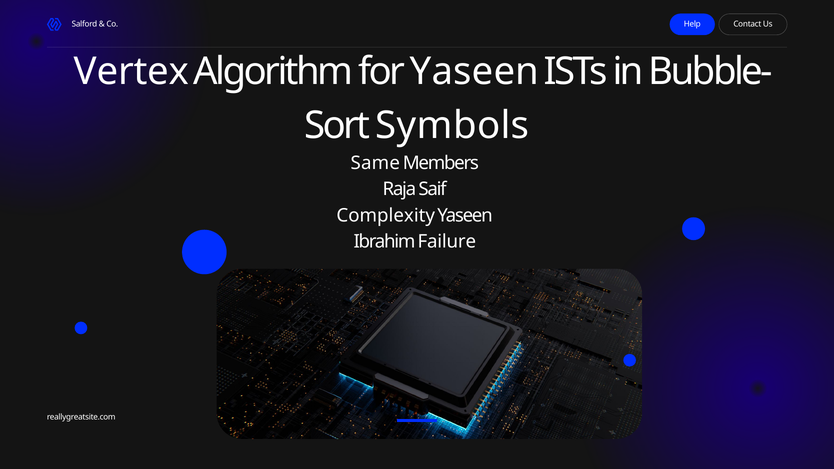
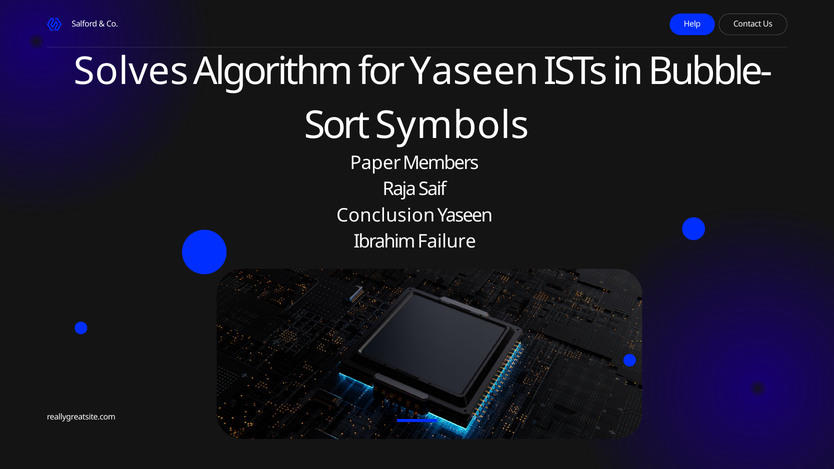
Vertex: Vertex -> Solves (131, 72)
Same: Same -> Paper (375, 163)
Complexity: Complexity -> Conclusion (386, 215)
